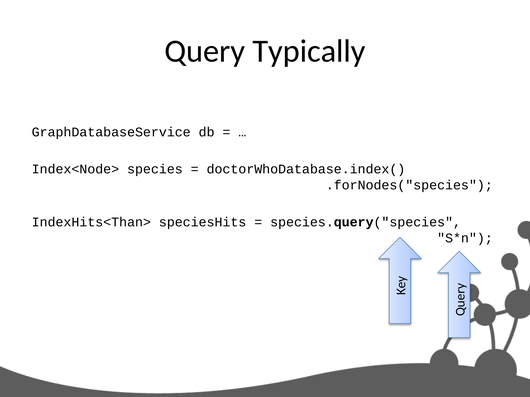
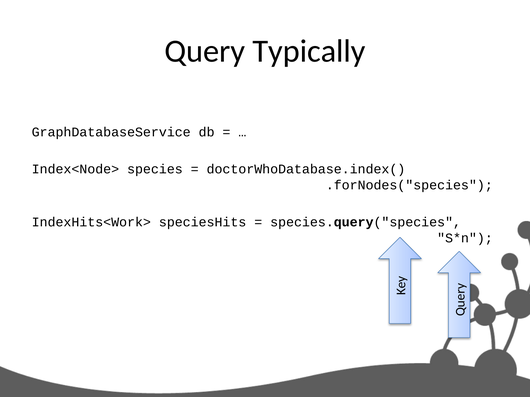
IndexHits<Than>: IndexHits<Than> -> IndexHits<Work> (91, 222)
